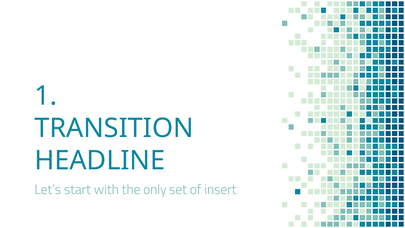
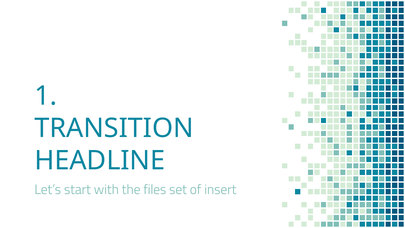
only: only -> files (155, 190)
